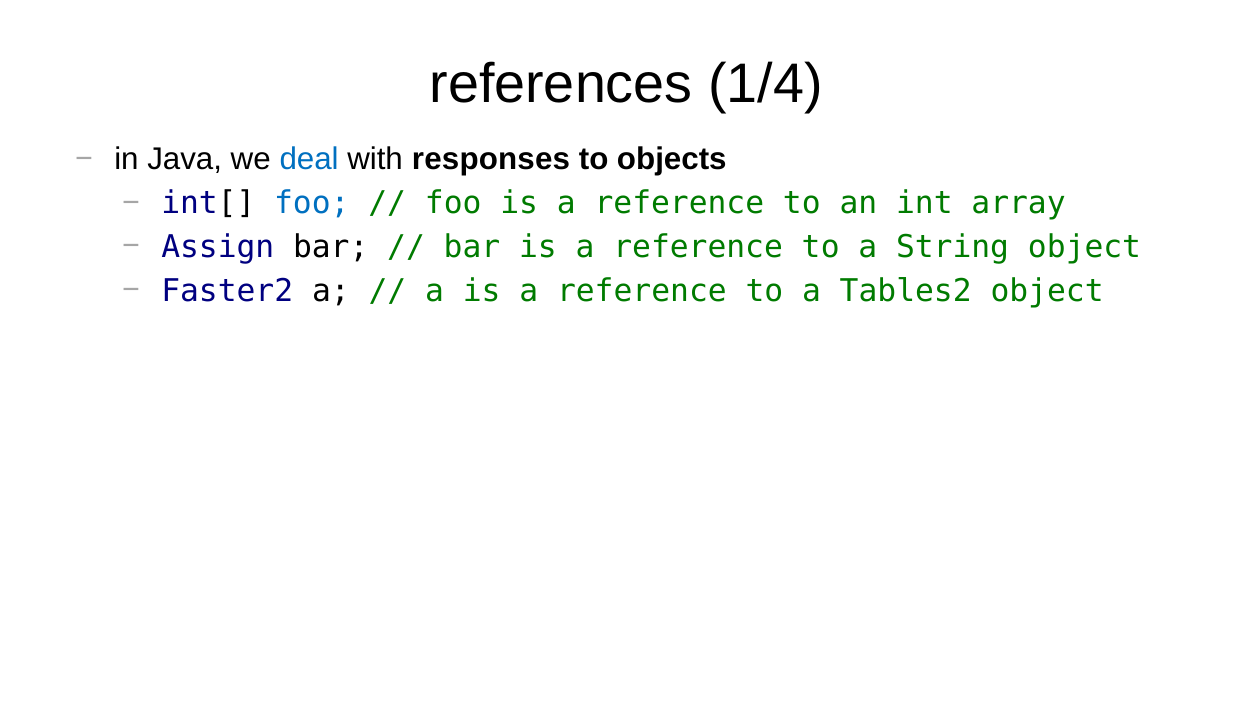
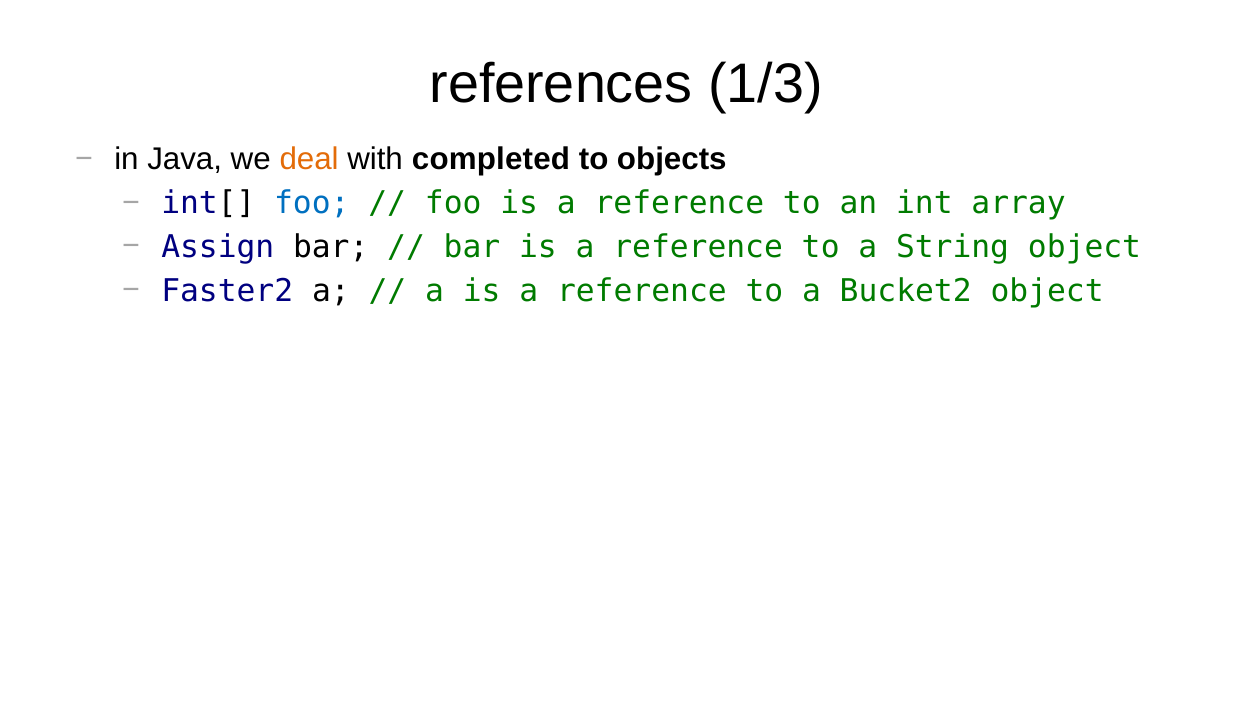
1/4: 1/4 -> 1/3 (765, 84)
deal colour: blue -> orange (309, 159)
responses: responses -> completed (491, 159)
Tables2: Tables2 -> Bucket2 (906, 291)
